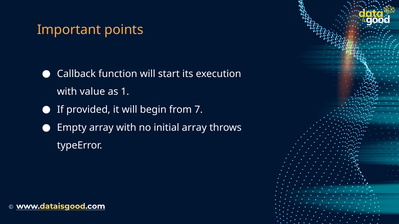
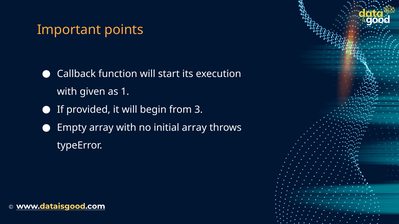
value: value -> given (92, 92)
7: 7 -> 3 (199, 110)
